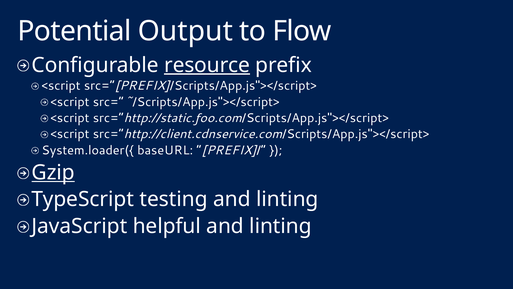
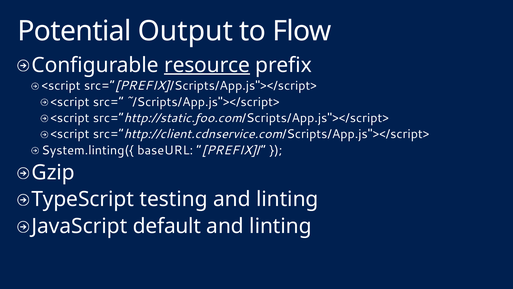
System.loader({: System.loader({ -> System.linting({ (88, 150)
Gzip underline: present -> none (53, 172)
helpful: helpful -> default (167, 226)
